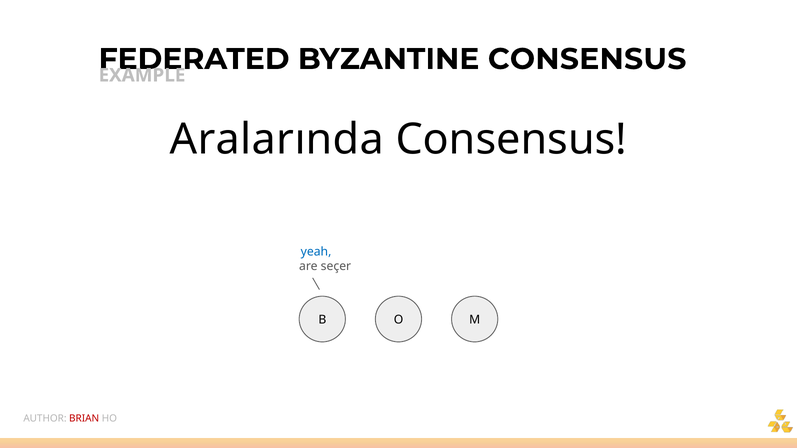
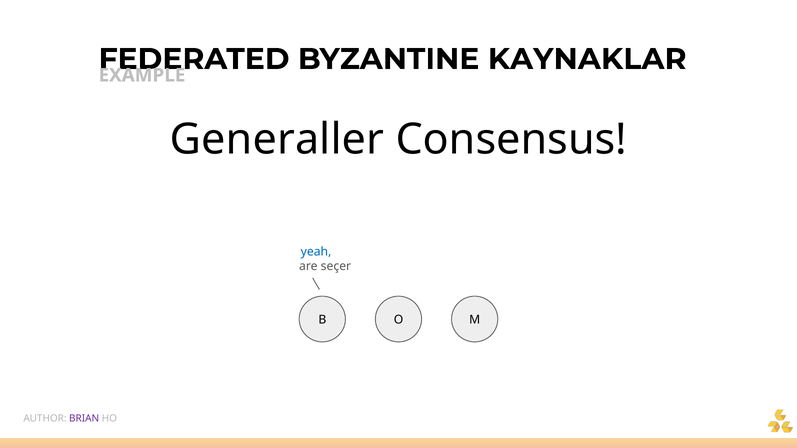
BYZANTINE CONSENSUS: CONSENSUS -> KAYNAKLAR (587, 59)
Aralarında: Aralarında -> Generaller (277, 140)
BRIAN colour: red -> purple (84, 419)
